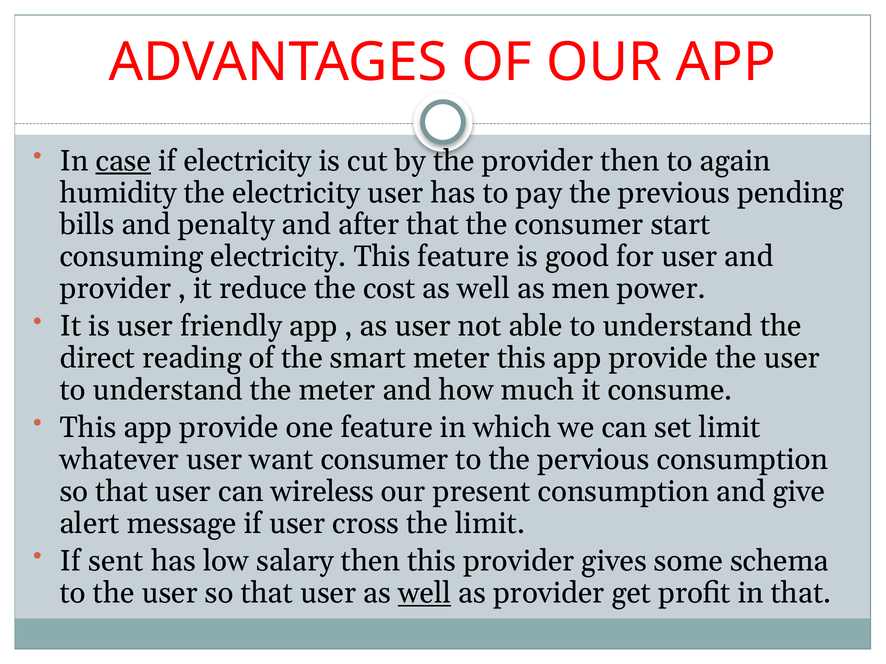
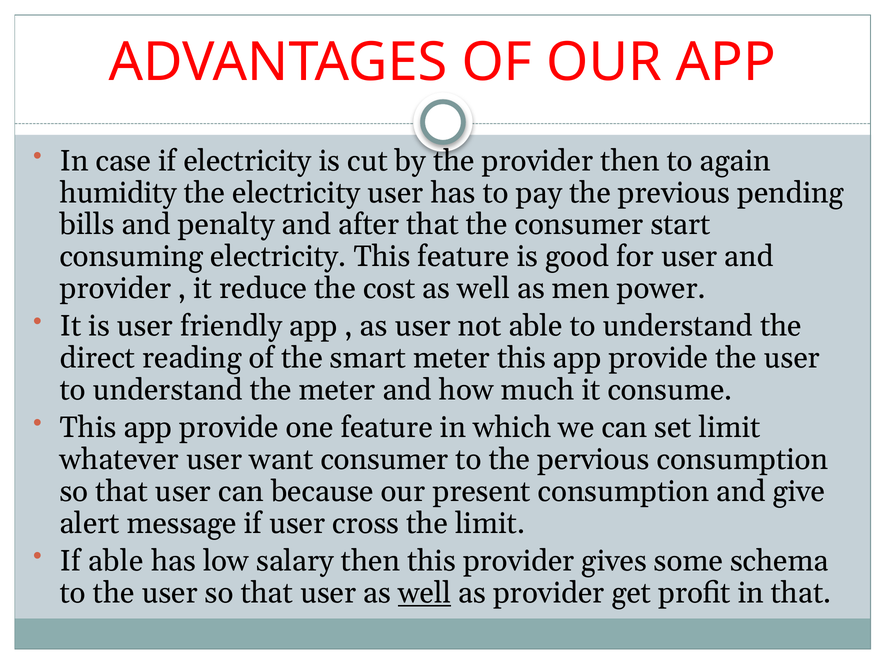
case underline: present -> none (123, 161)
wireless: wireless -> because (322, 492)
If sent: sent -> able (116, 562)
